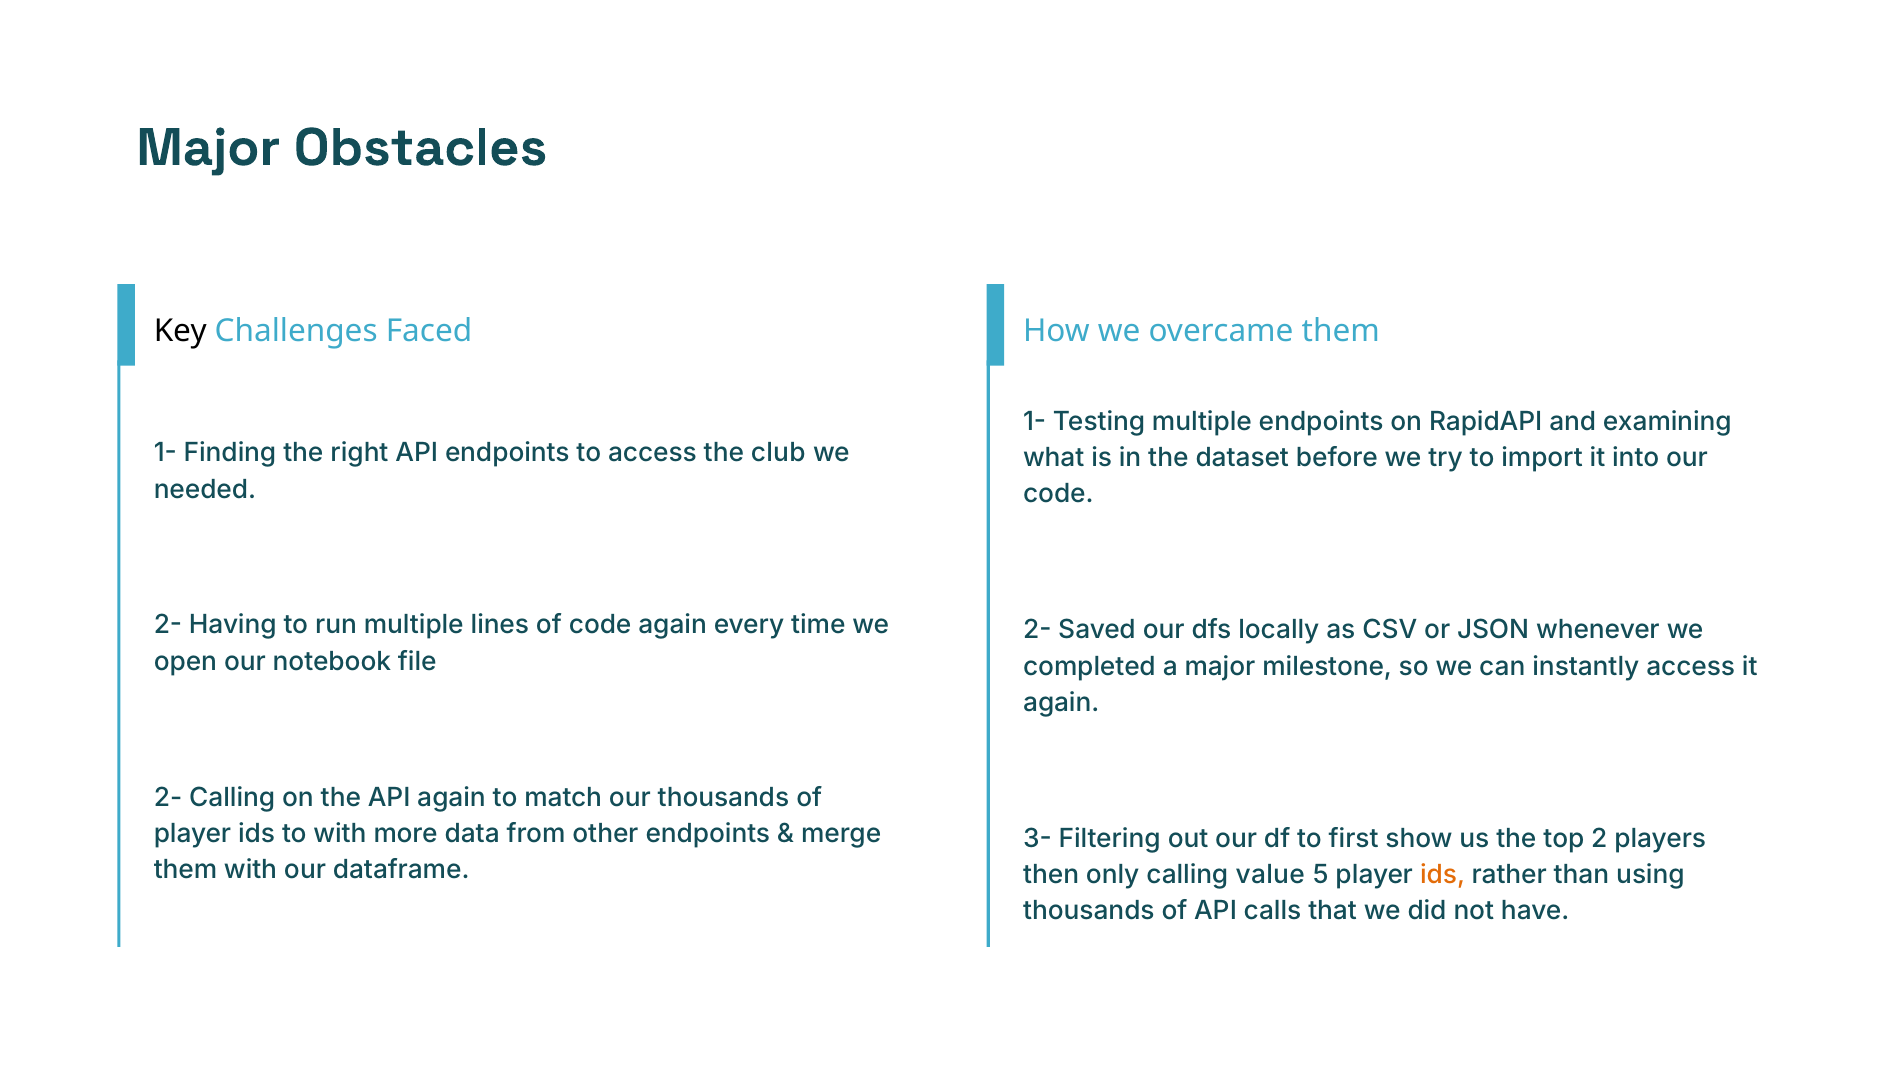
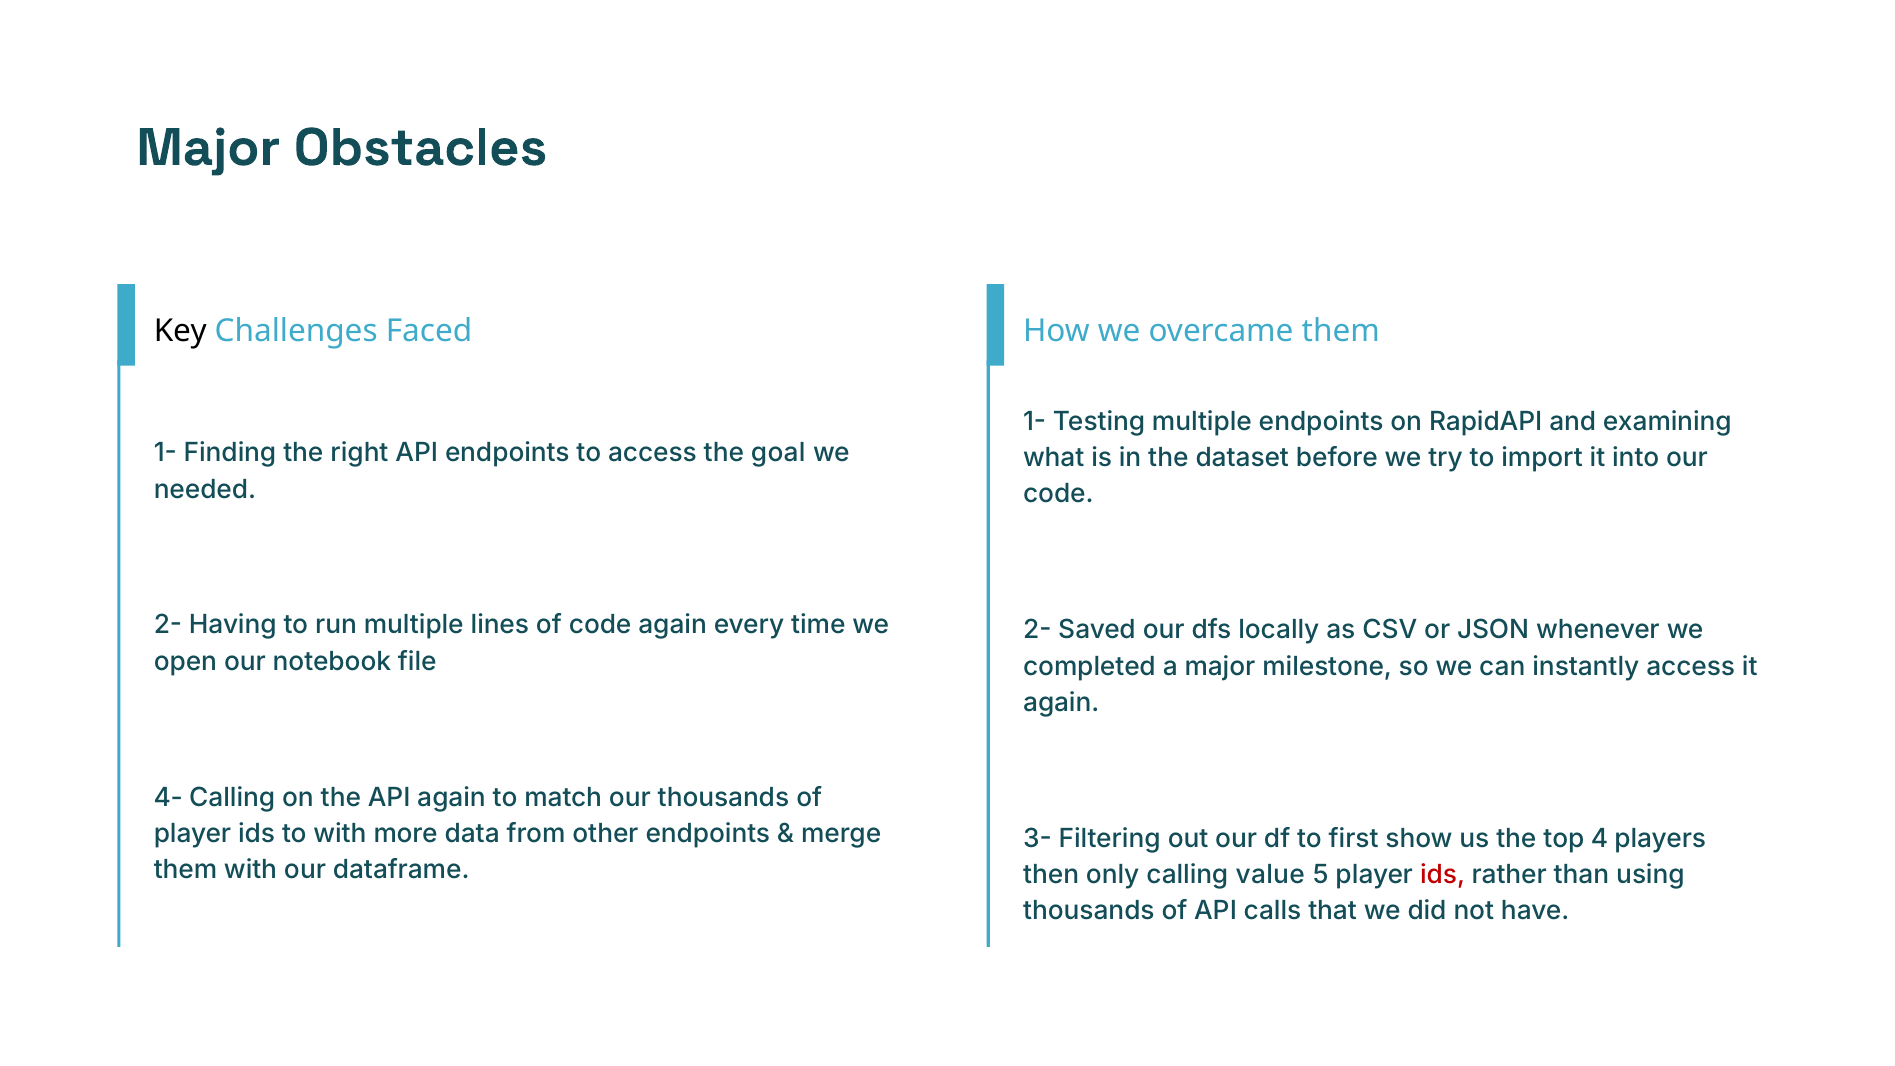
club: club -> goal (778, 453)
2-: 2- -> 4- (168, 797)
2: 2 -> 4 (1599, 838)
ids colour: orange -> red (1443, 875)
